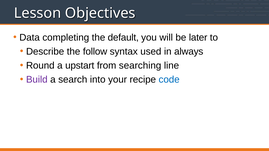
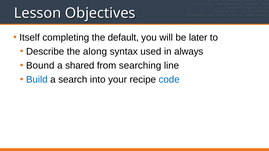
Data: Data -> Itself (30, 38)
follow: follow -> along (95, 52)
Round: Round -> Bound (40, 66)
upstart: upstart -> shared (80, 66)
Build colour: purple -> blue (37, 80)
